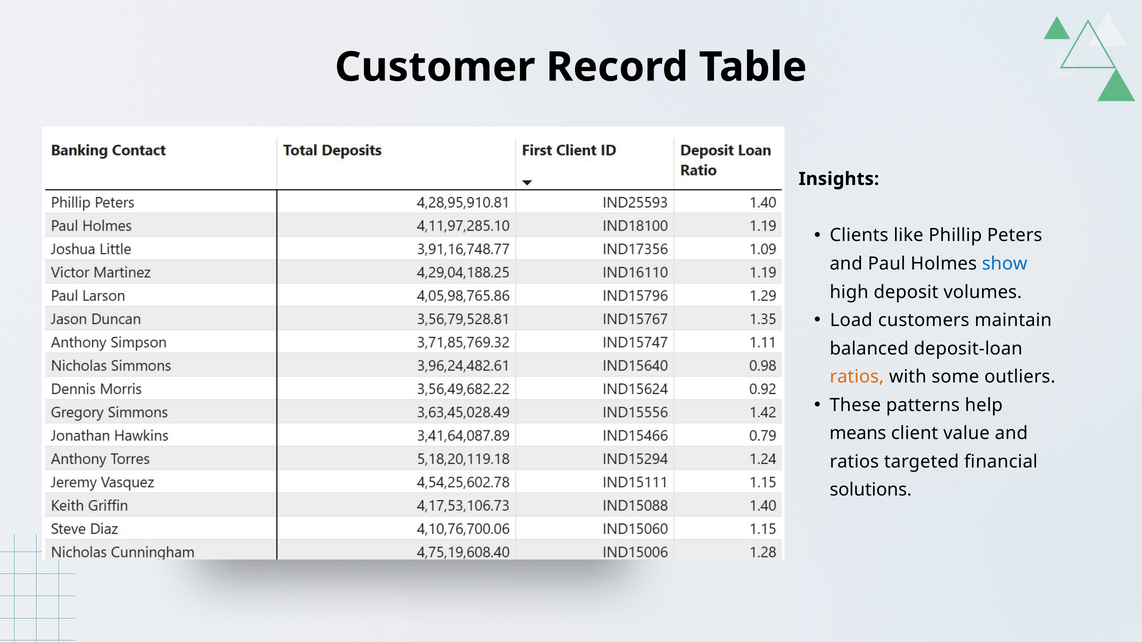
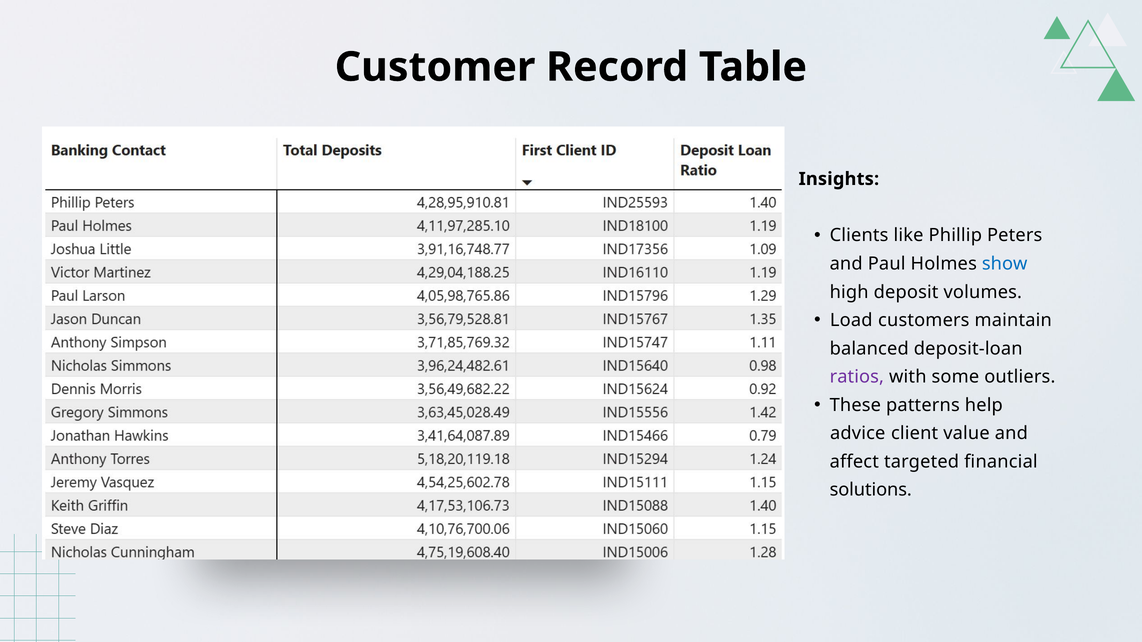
ratios colour: orange -> purple (857, 377)
means: means -> advice (858, 434)
ratios: ratios -> affect (854, 462)
